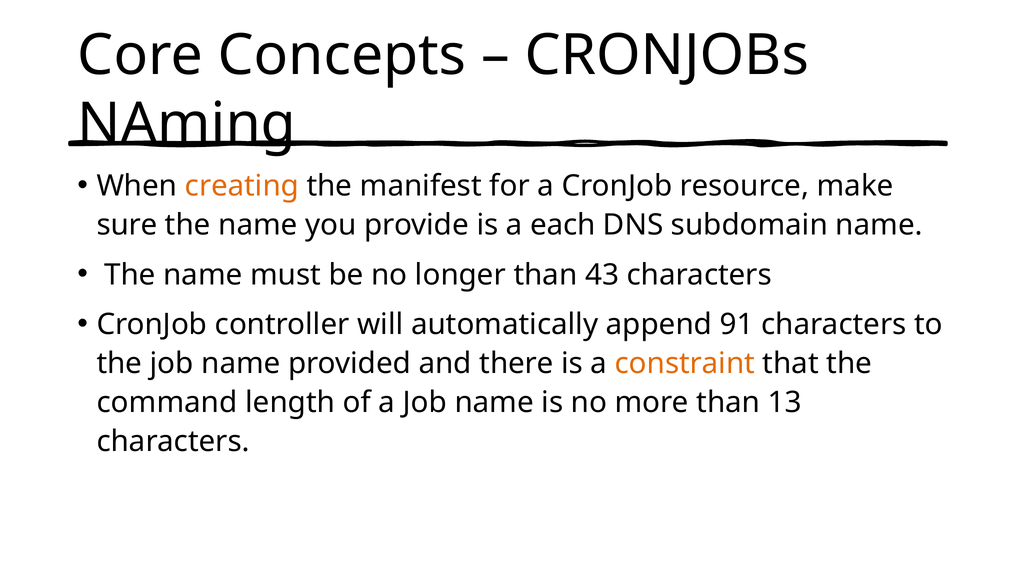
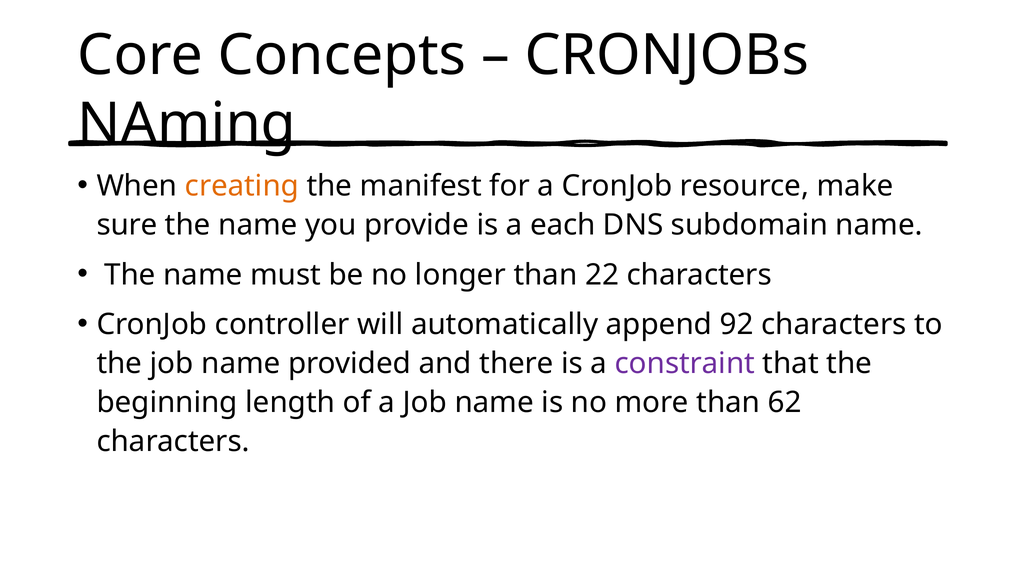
43: 43 -> 22 (602, 275)
91: 91 -> 92 (737, 325)
constraint colour: orange -> purple (685, 364)
command: command -> beginning (167, 403)
13: 13 -> 62 (785, 403)
